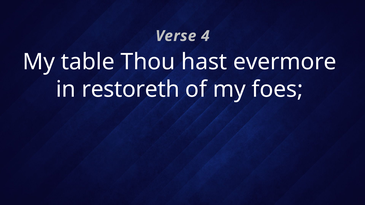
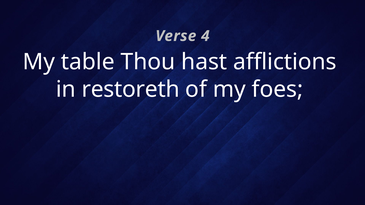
evermore: evermore -> afflictions (285, 62)
